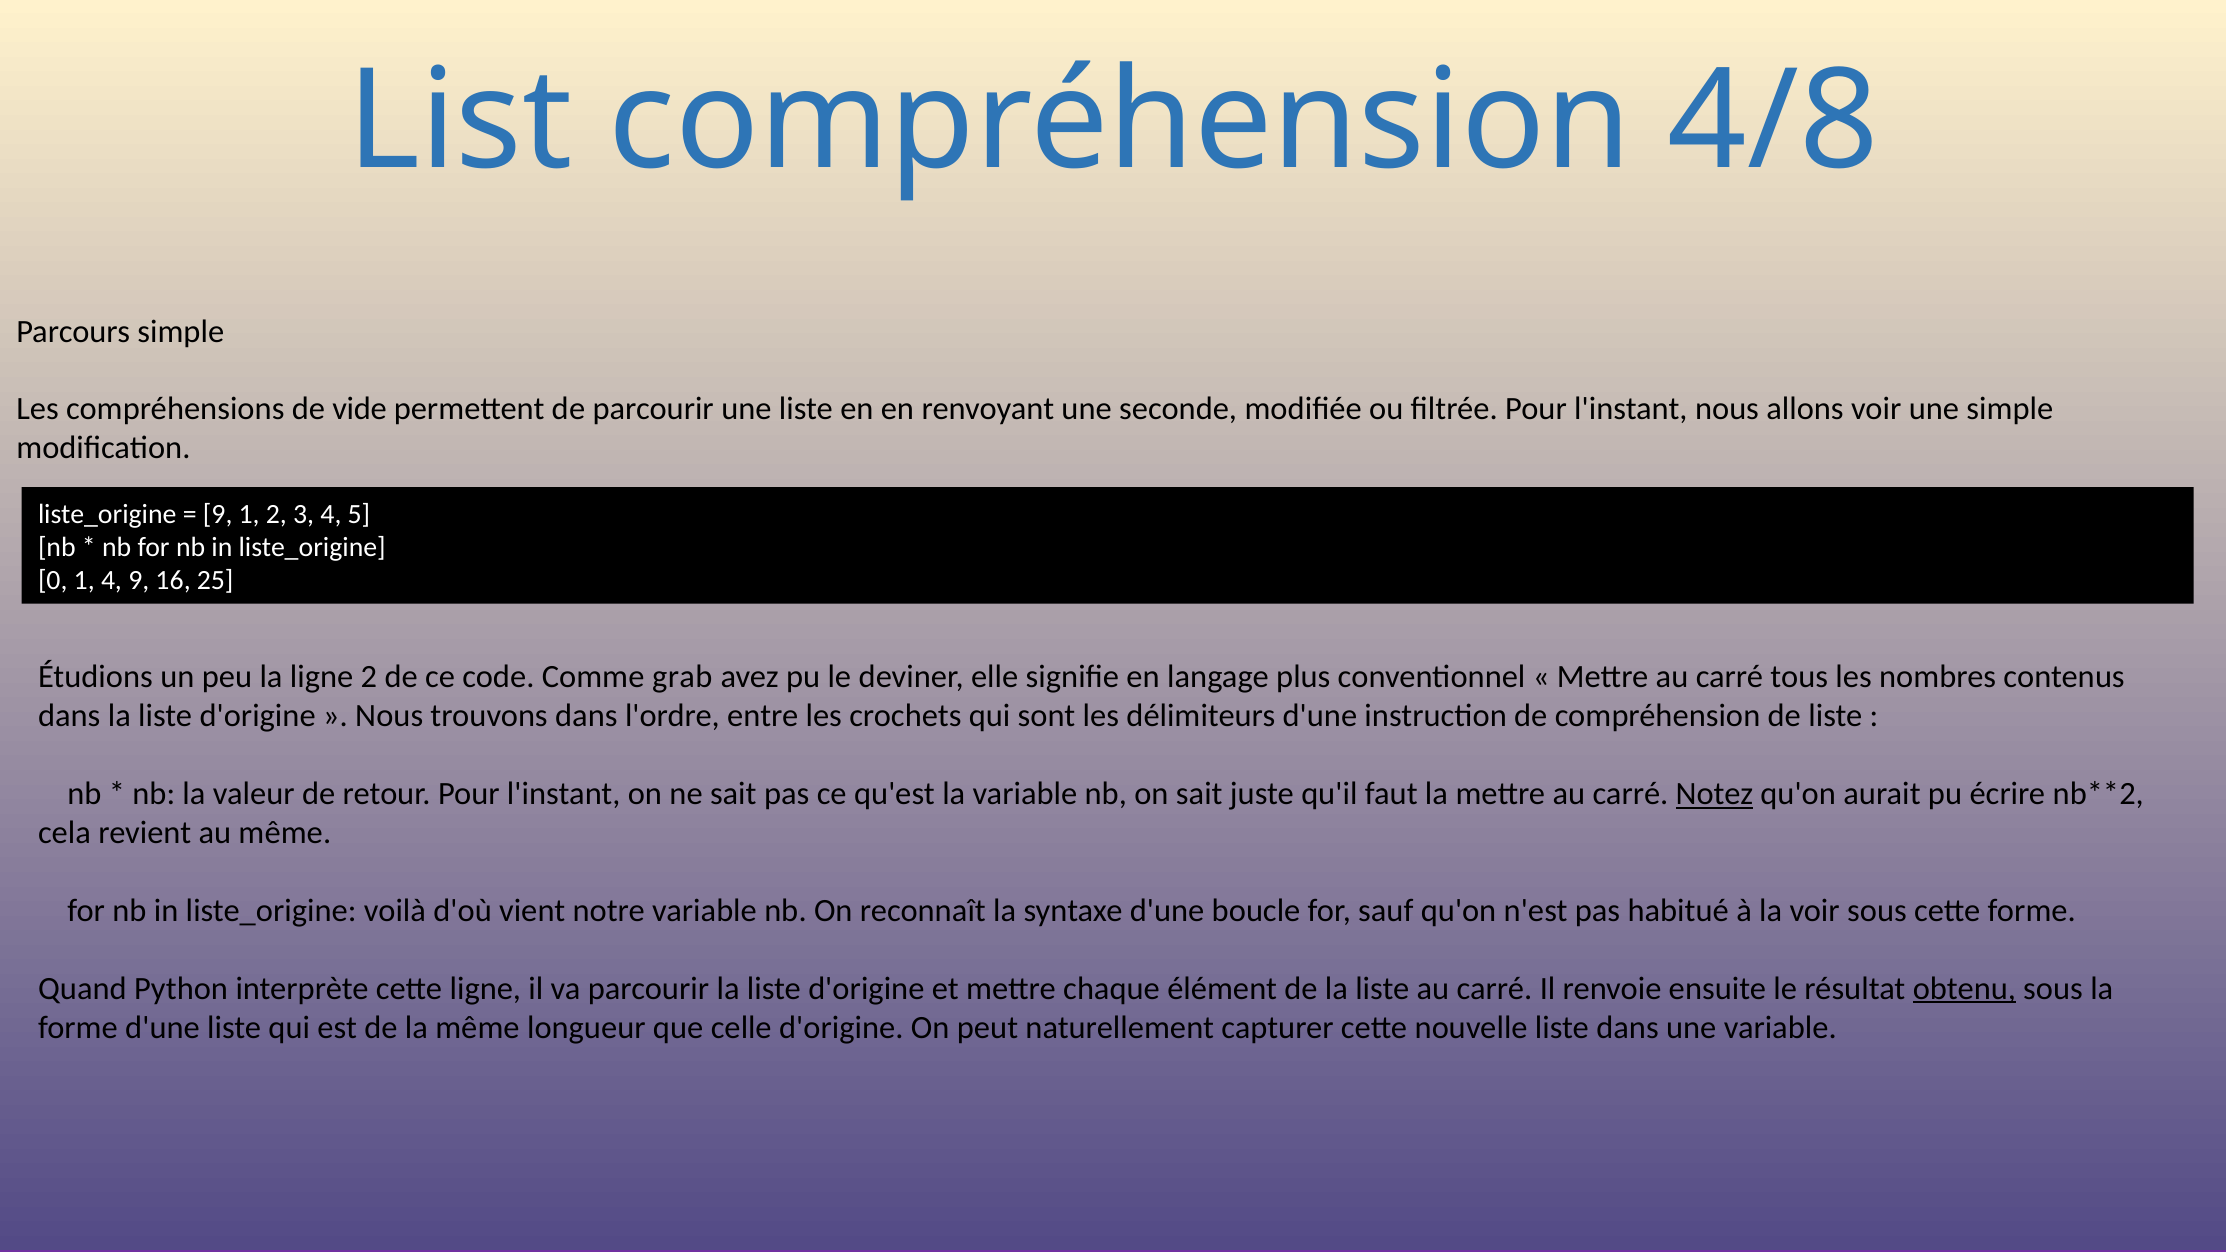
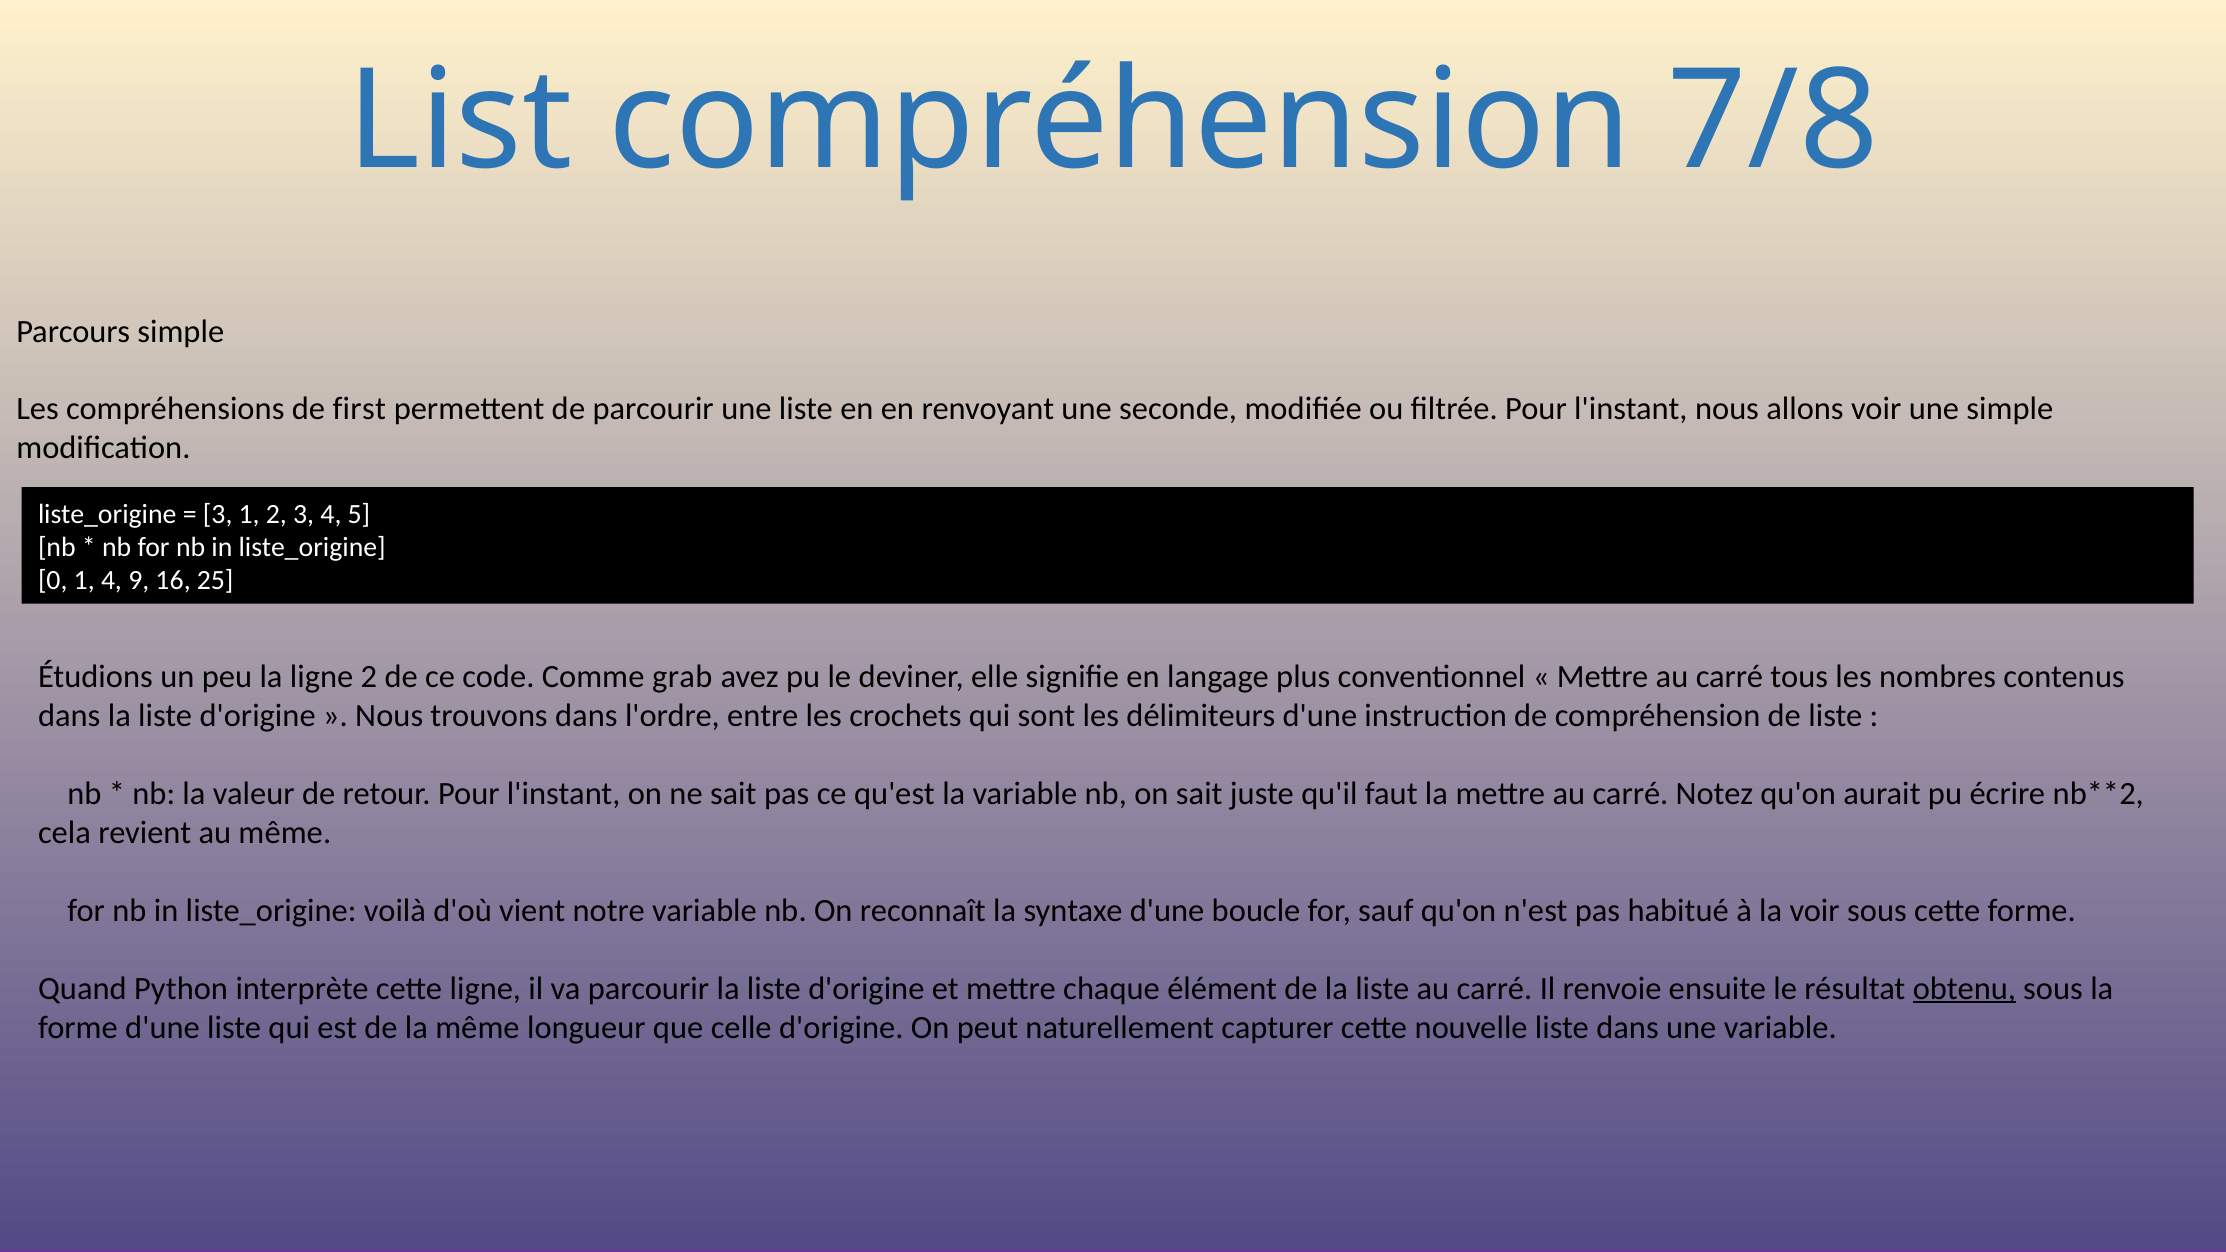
4/8: 4/8 -> 7/8 (1773, 122)
vide: vide -> first (359, 409)
9: 9 -> 3 (218, 514)
Notez underline: present -> none (1714, 794)
